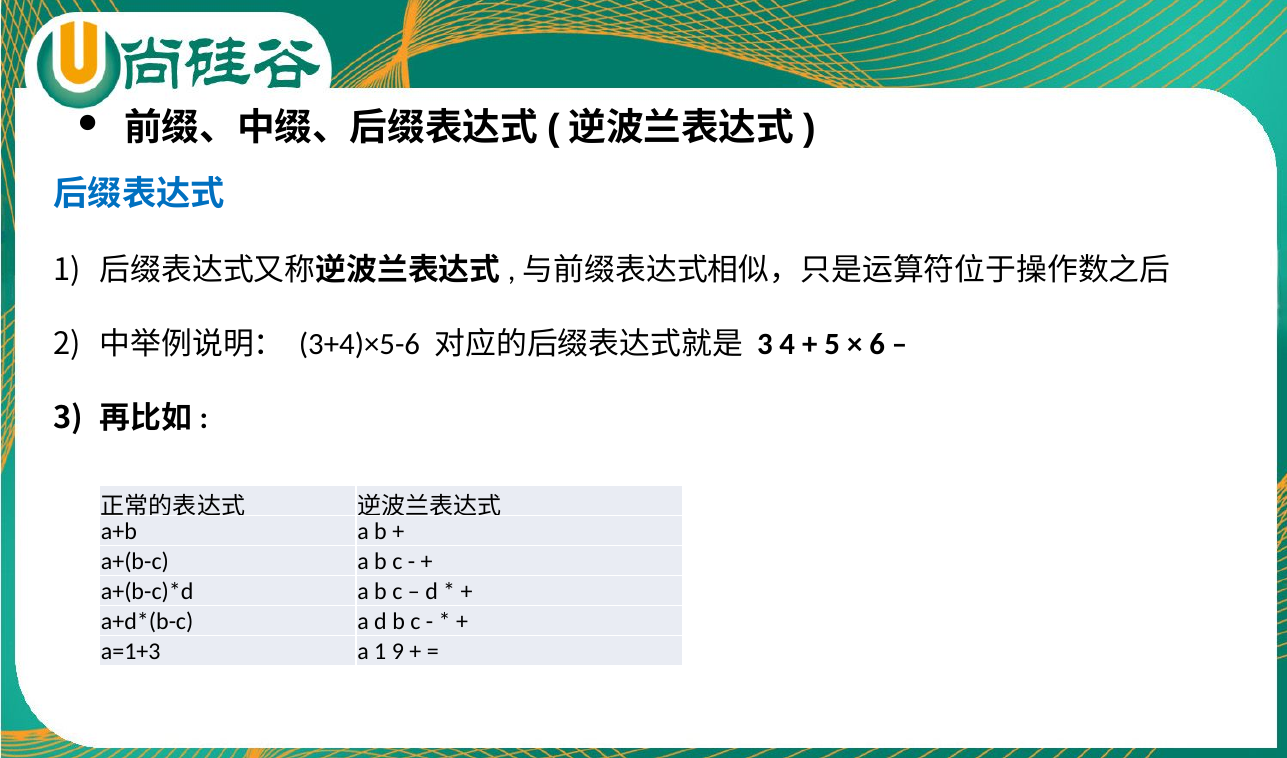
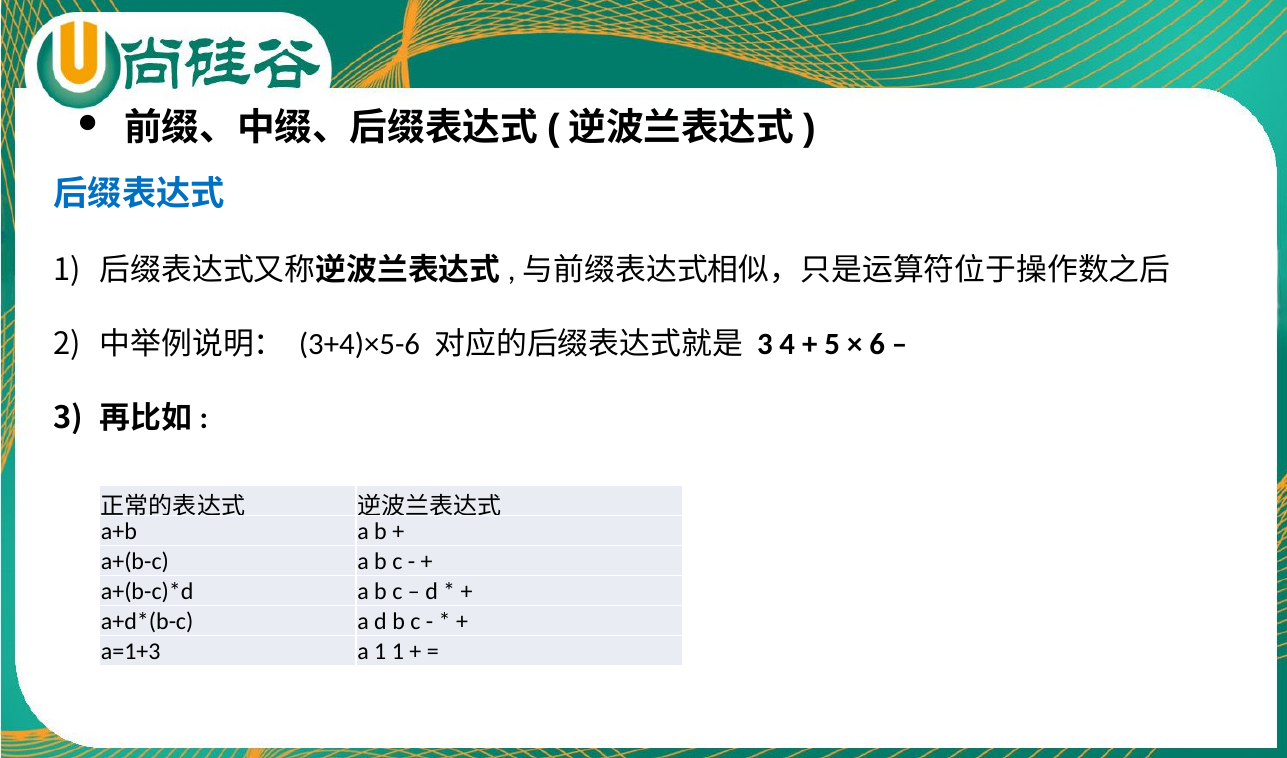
1 9: 9 -> 1 (398, 652)
